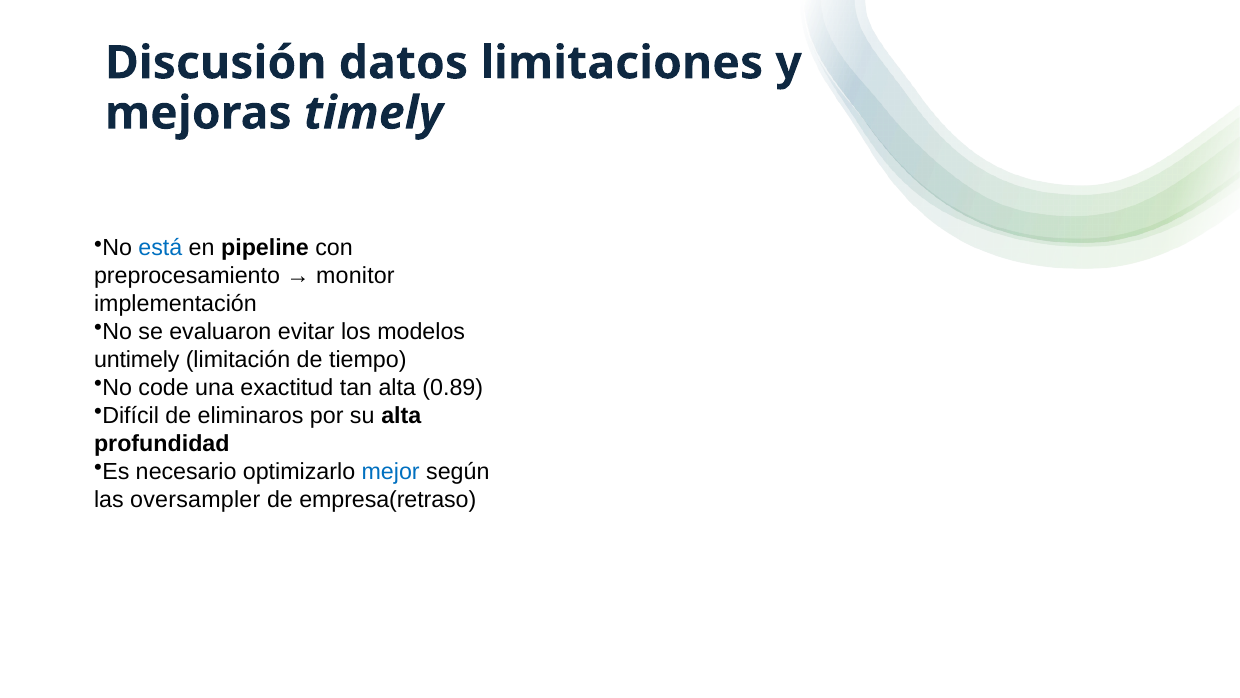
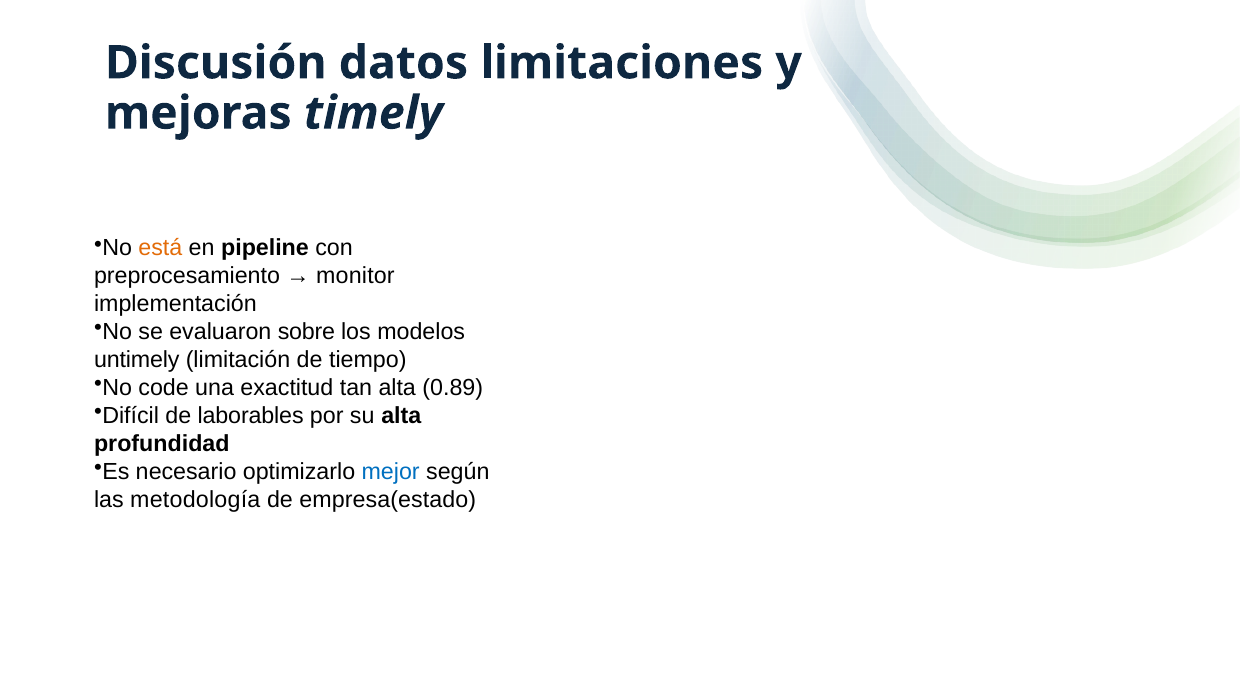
está colour: blue -> orange (160, 248)
evitar: evitar -> sobre (306, 332)
eliminaros: eliminaros -> laborables (251, 415)
oversampler: oversampler -> metodología (195, 499)
empresa(retraso: empresa(retraso -> empresa(estado (388, 499)
